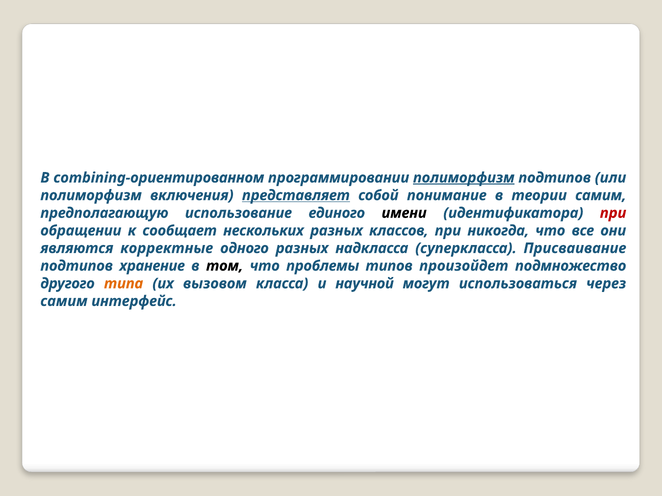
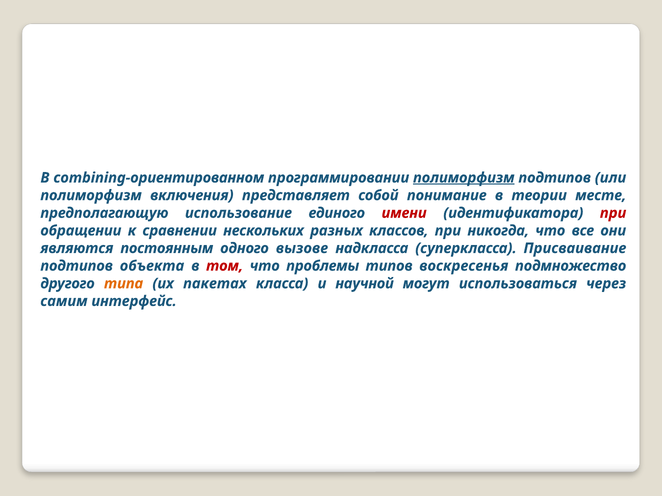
представляет underline: present -> none (296, 196)
теории самим: самим -> месте (601, 196)
имени colour: black -> red (404, 213)
сообщает: сообщает -> сравнении (180, 231)
корректные: корректные -> постоянным (167, 249)
одного разных: разных -> вызове (302, 249)
хранение: хранение -> объекта (152, 266)
том colour: black -> red (225, 266)
произойдет: произойдет -> воскресенья (464, 266)
вызовом: вызовом -> пакетах (215, 284)
